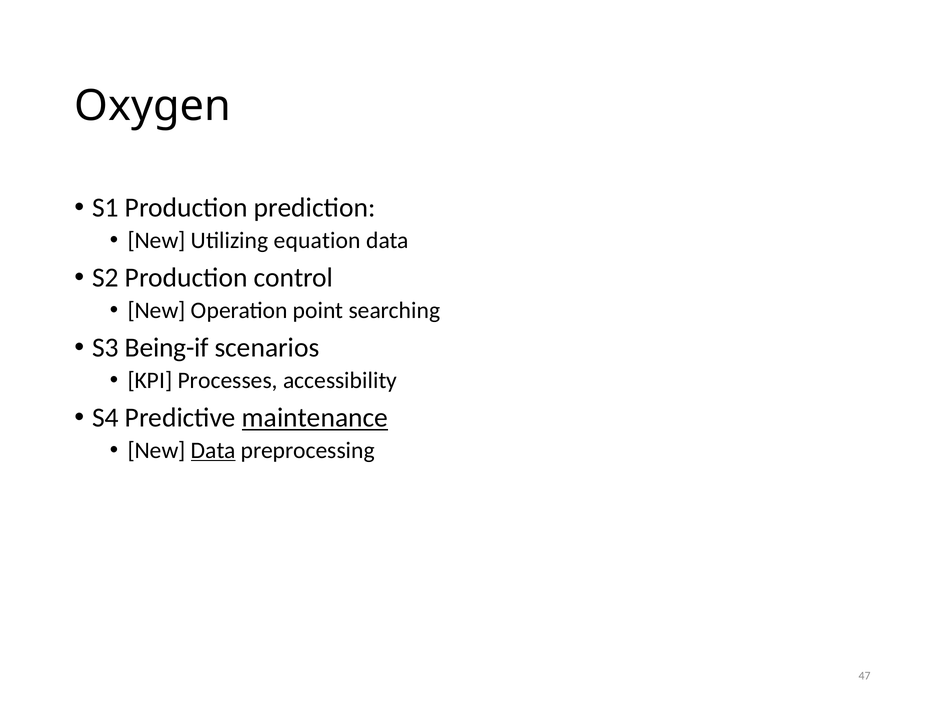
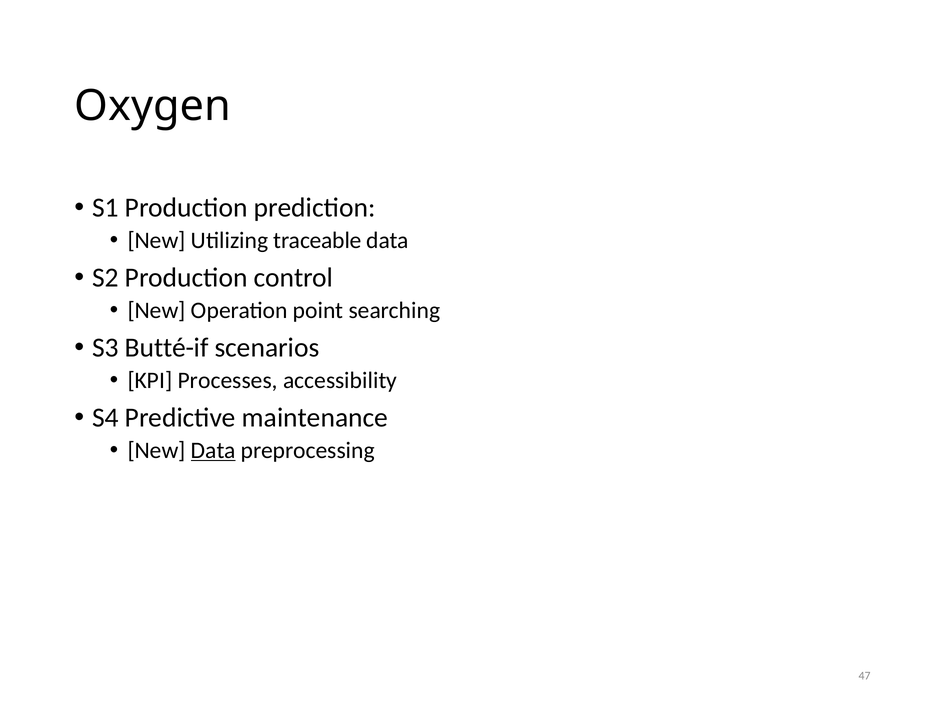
equation: equation -> traceable (317, 241)
Being-if: Being-if -> Butté-if (167, 348)
maintenance underline: present -> none (315, 418)
